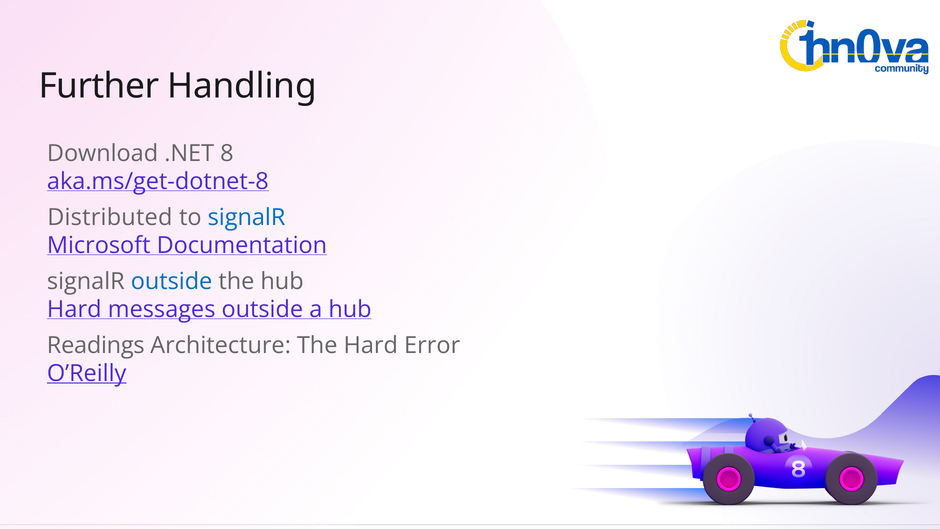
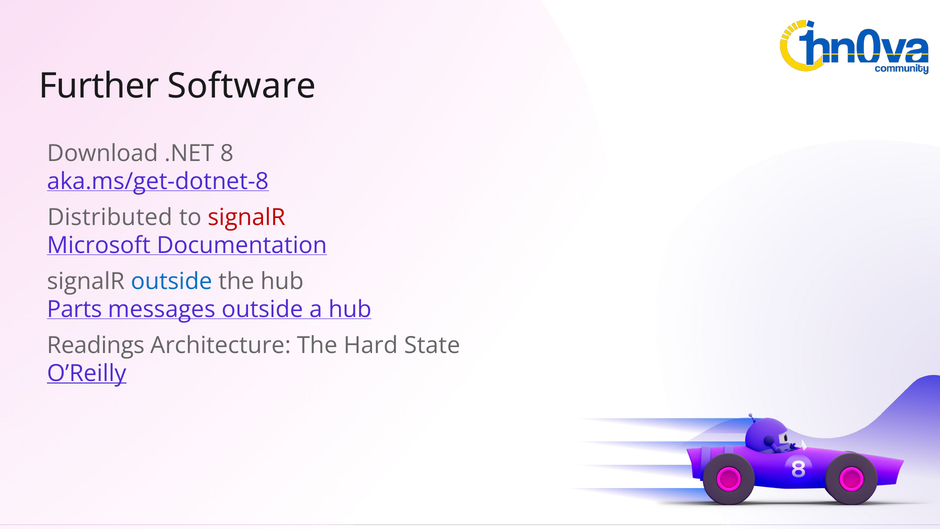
Handling: Handling -> Software (242, 86)
signalR colour: blue -> red (247, 217)
Hard: Hard -> Parts (74, 310)
Error: Error -> State (432, 345)
